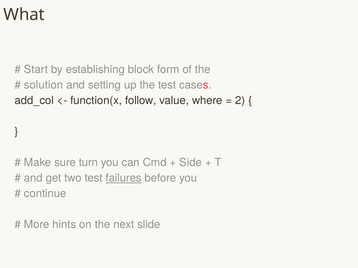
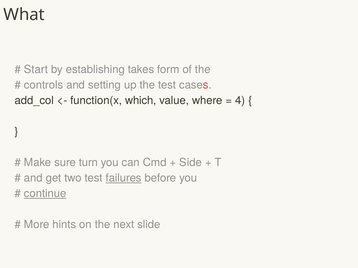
block: block -> takes (141, 70)
solution: solution -> controls (44, 85)
follow: follow -> which (141, 101)
2: 2 -> 4 (240, 101)
continue underline: none -> present (45, 194)
